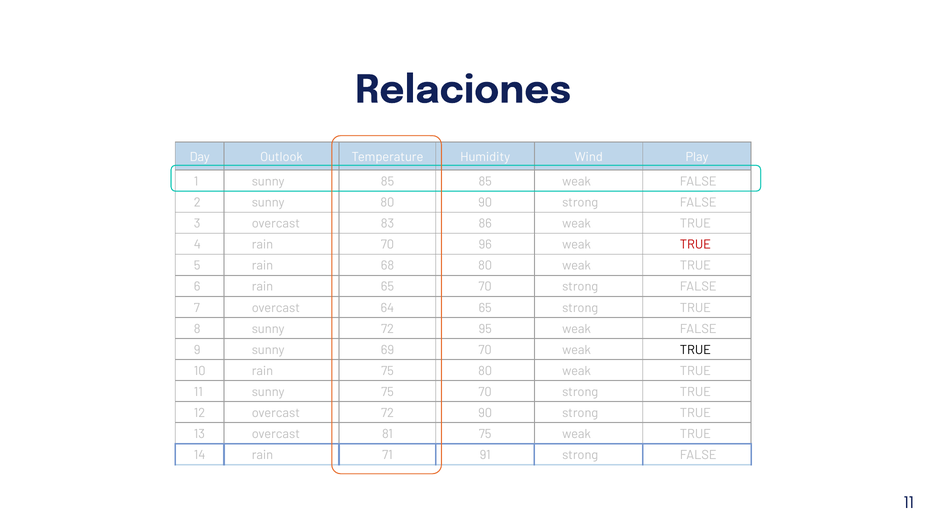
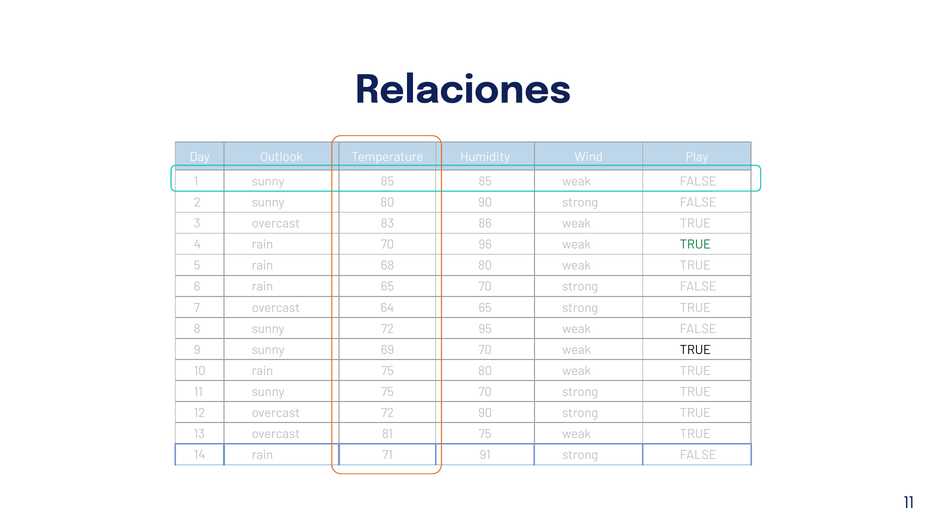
TRUE colour: red -> green (695, 244)
